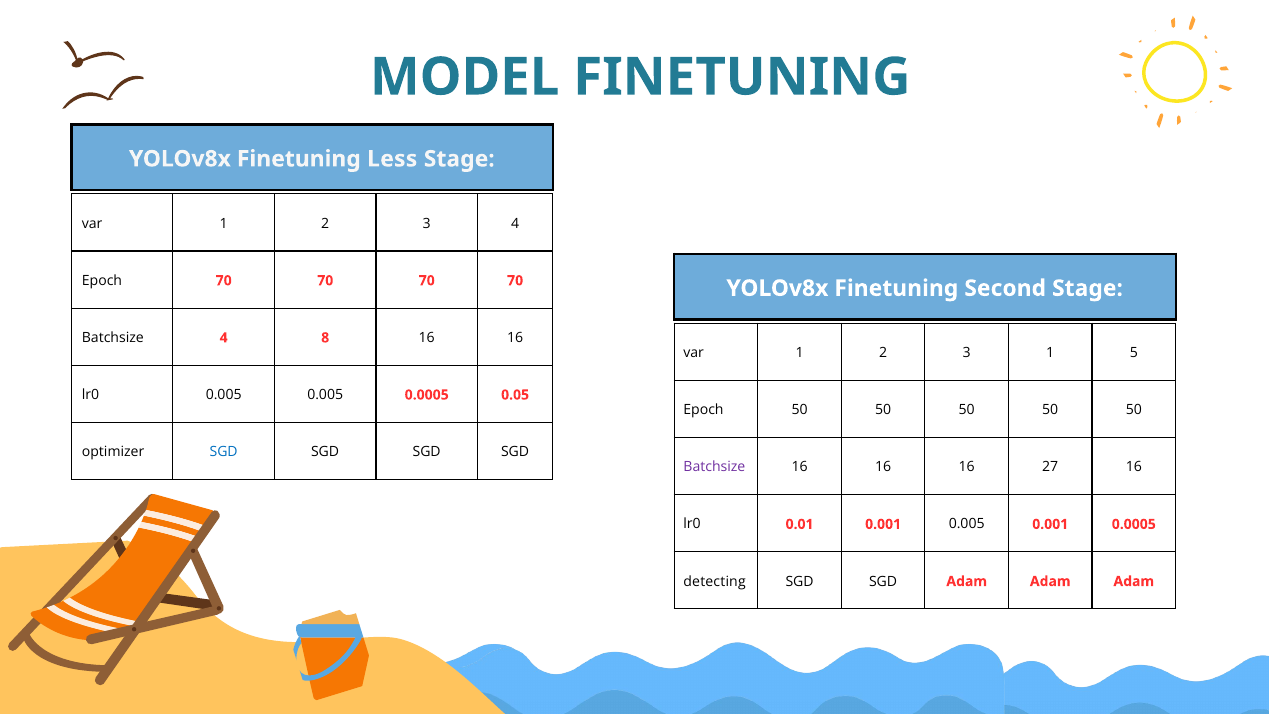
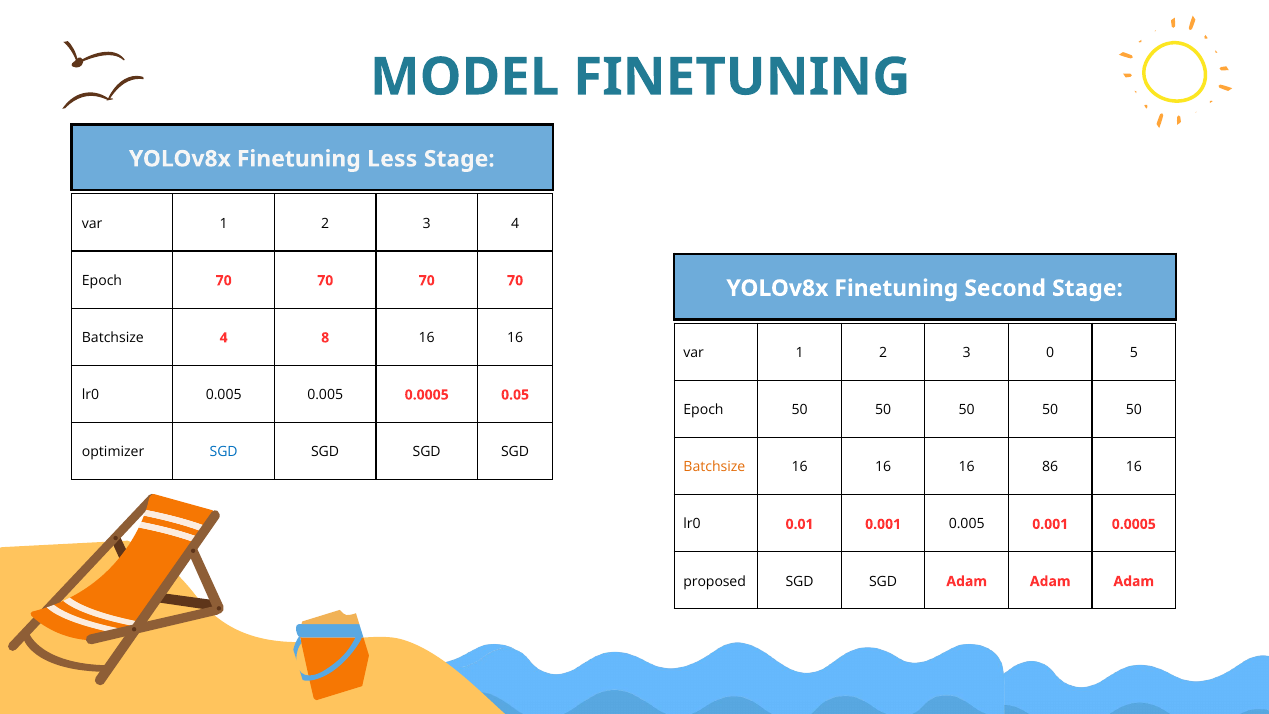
3 1: 1 -> 0 (1050, 353)
Batchsize colour: purple -> orange (714, 467)
27: 27 -> 86 (1050, 467)
detecting: detecting -> proposed (715, 581)
